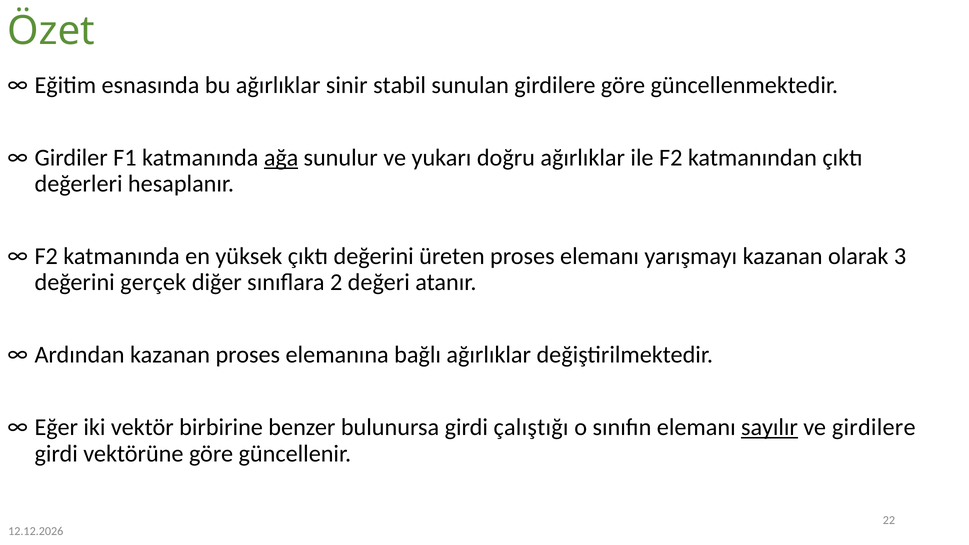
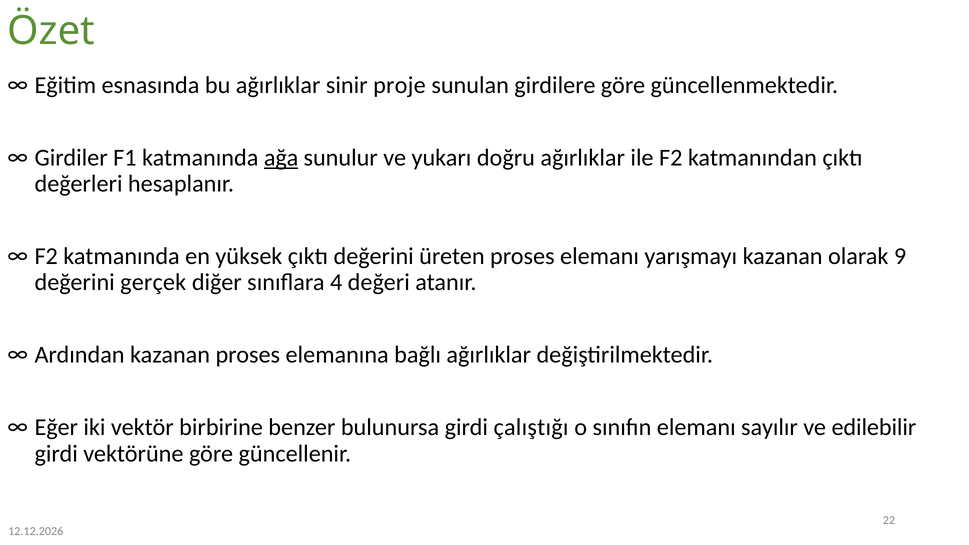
stabil: stabil -> proje (399, 85)
3: 3 -> 9 (900, 256)
2: 2 -> 4 (336, 282)
sayılır underline: present -> none (770, 427)
ve girdilere: girdilere -> edilebilir (874, 427)
